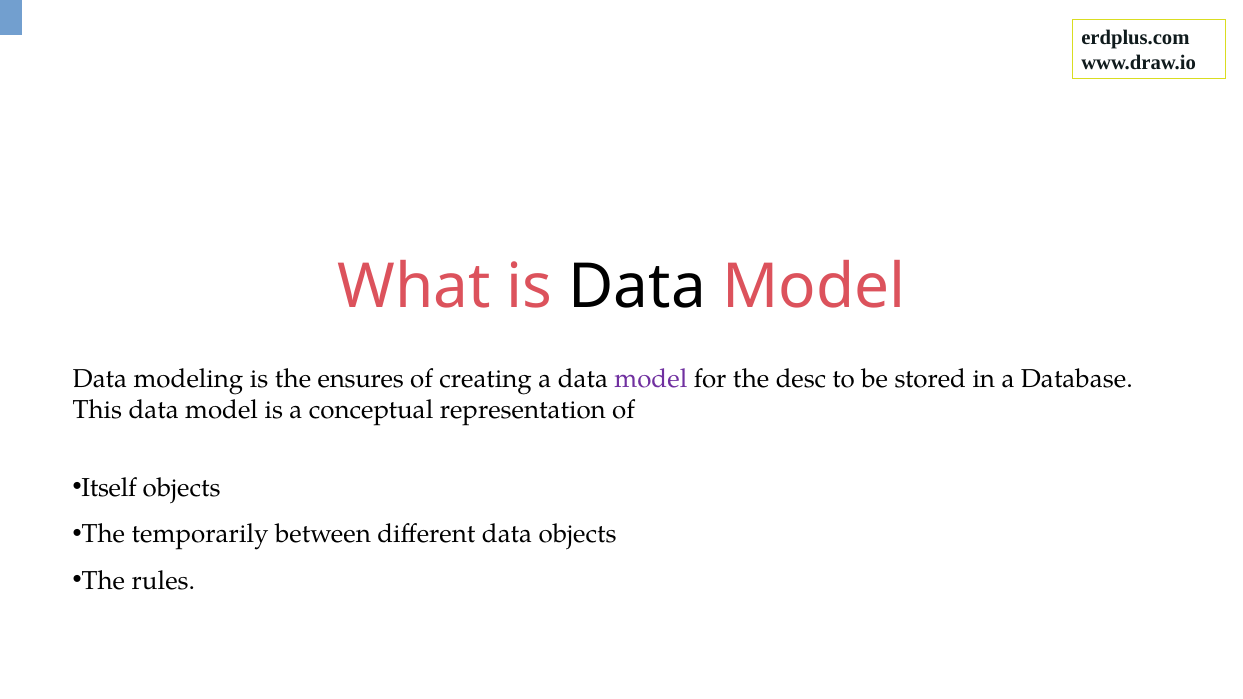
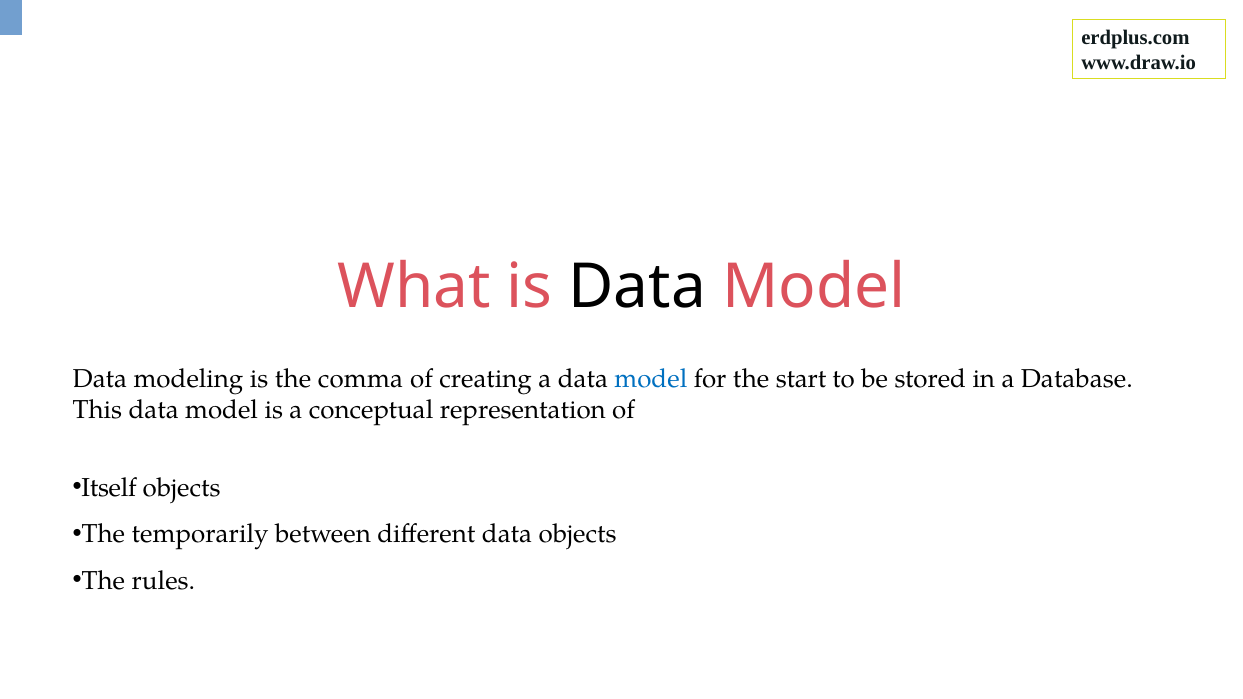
ensures: ensures -> comma (361, 379)
model colour: purple -> blue (651, 379)
desc: desc -> start (801, 379)
